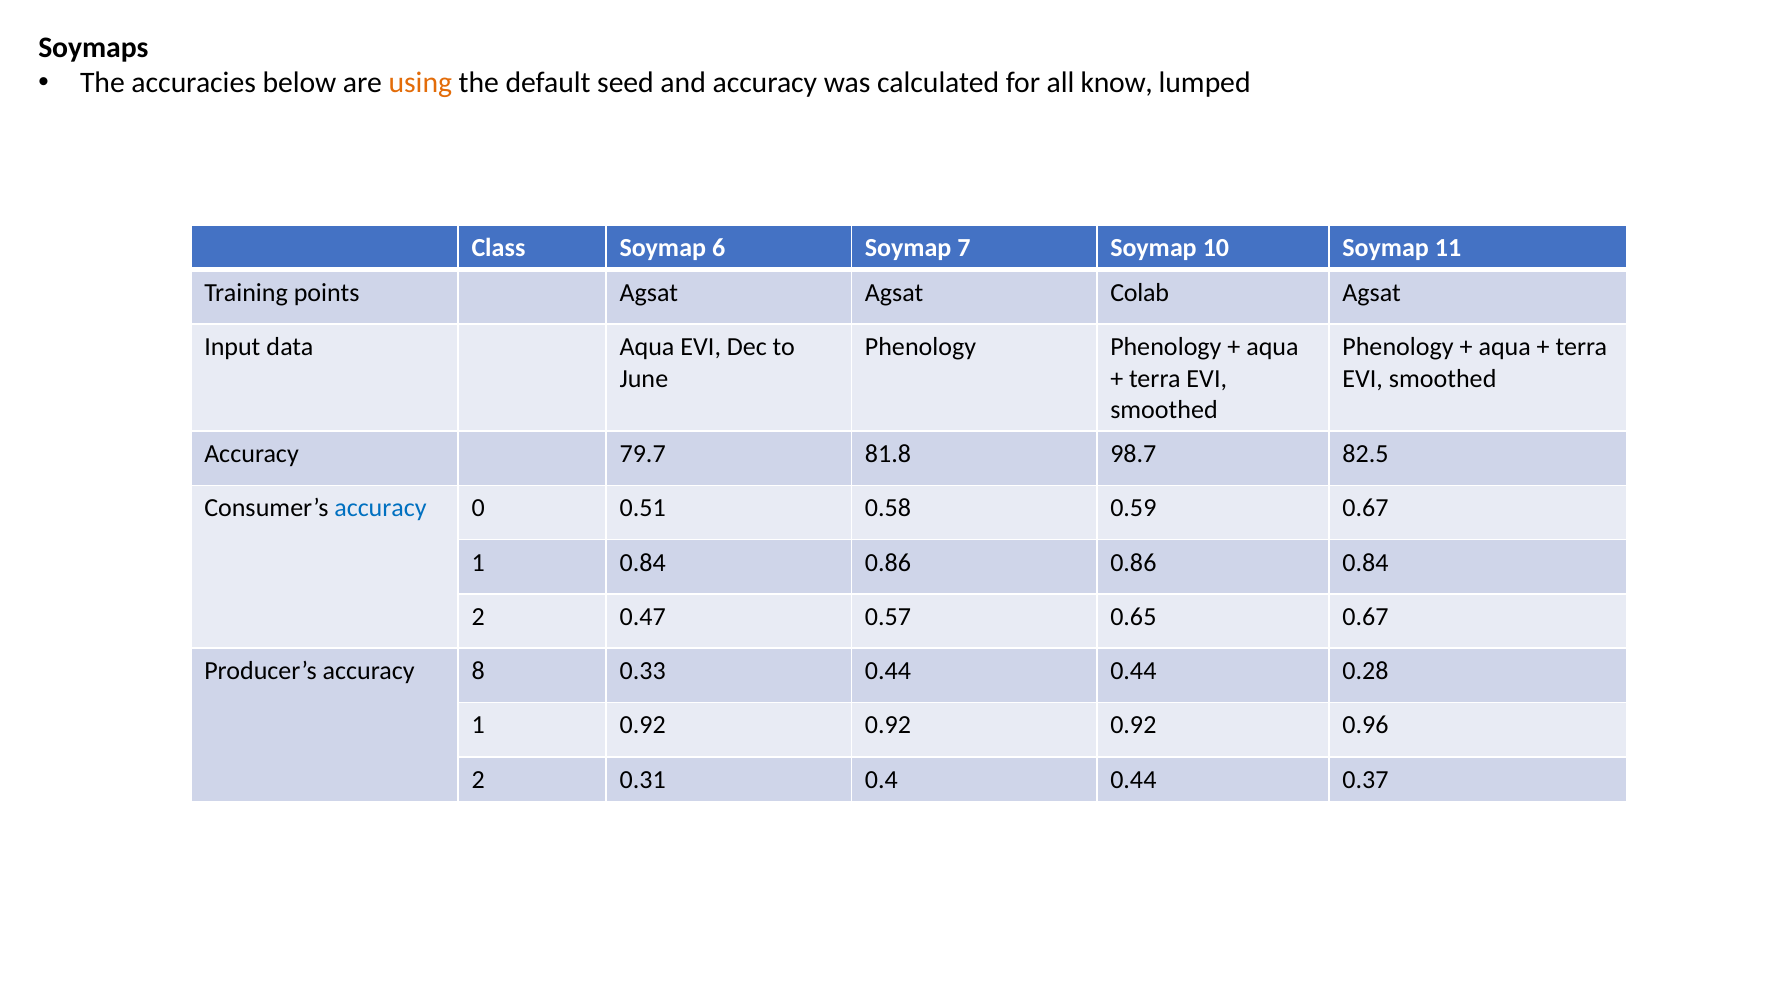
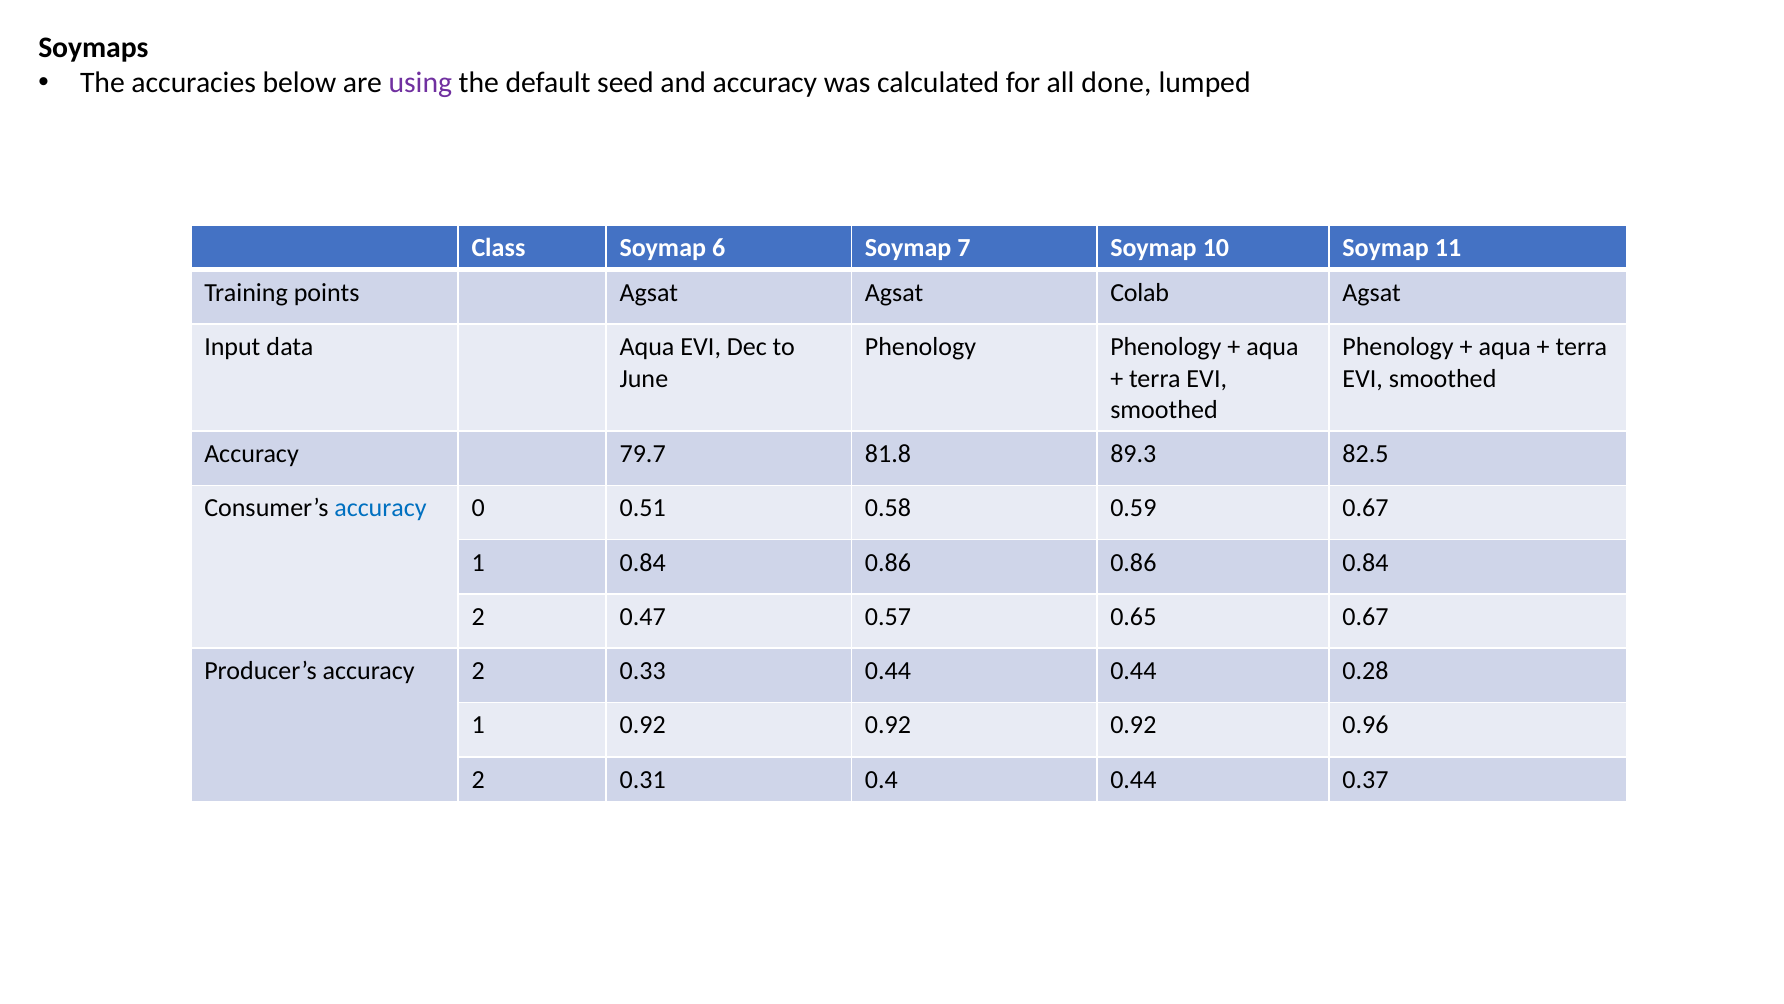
using colour: orange -> purple (420, 83)
know: know -> done (1117, 83)
98.7: 98.7 -> 89.3 (1133, 454)
accuracy 8: 8 -> 2 (478, 671)
